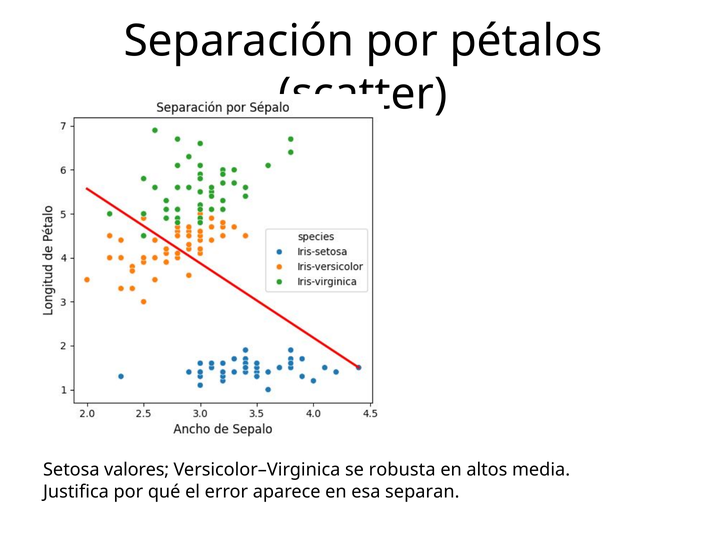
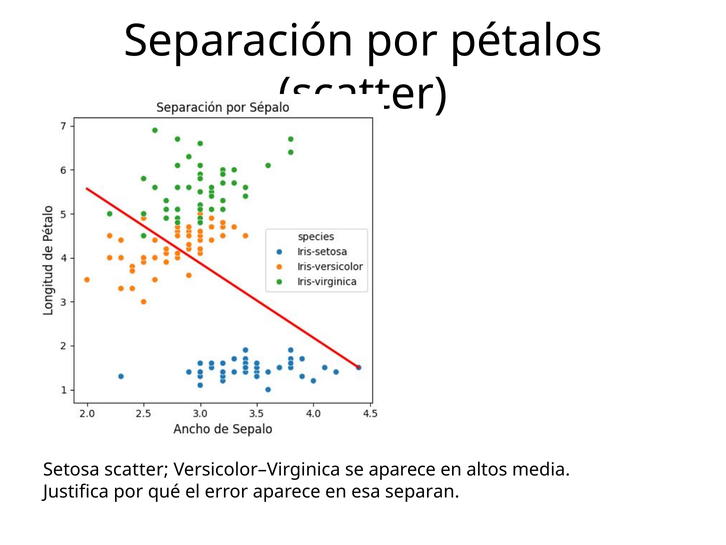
Setosa valores: valores -> scatter (136, 469)
se robusta: robusta -> aparece (402, 469)
